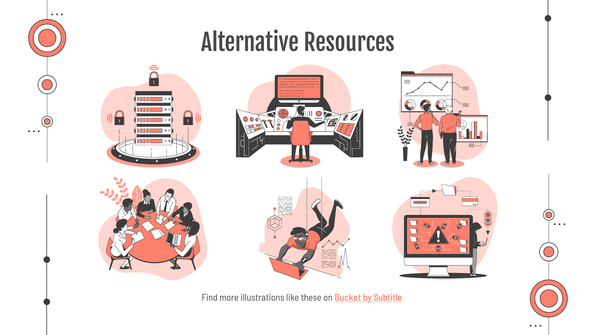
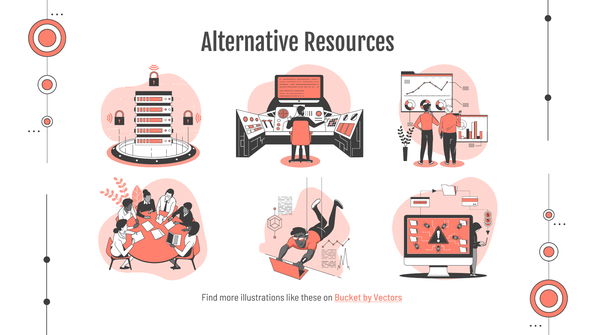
Subtitle: Subtitle -> Vectors (388, 298)
